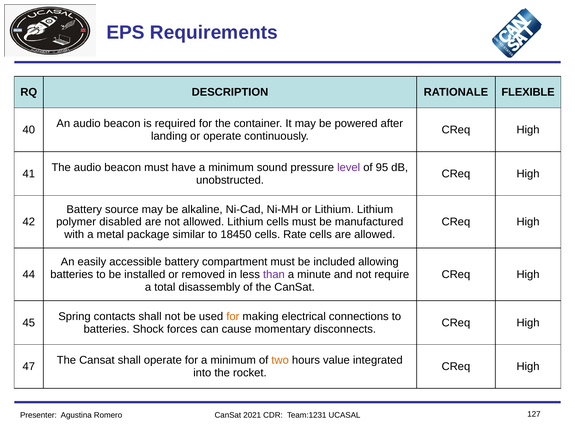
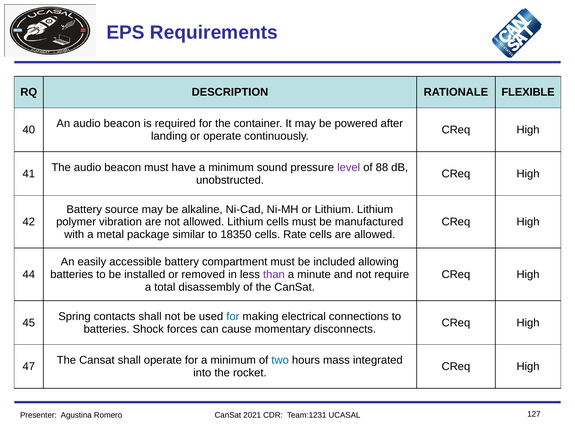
95: 95 -> 88 (382, 168)
disabled: disabled -> vibration (120, 222)
18450: 18450 -> 18350 (236, 235)
for colour: orange -> blue (233, 317)
two colour: orange -> blue (280, 360)
value: value -> mass (336, 360)
